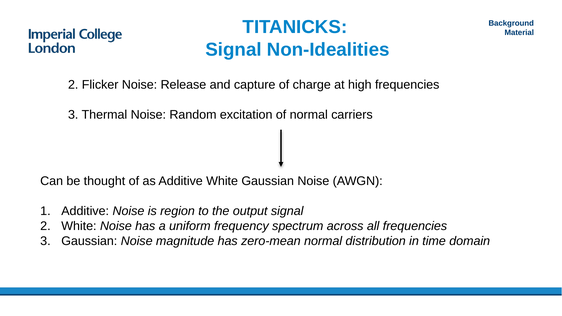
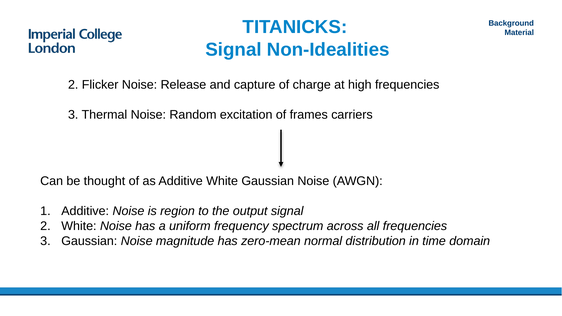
of normal: normal -> frames (309, 115)
